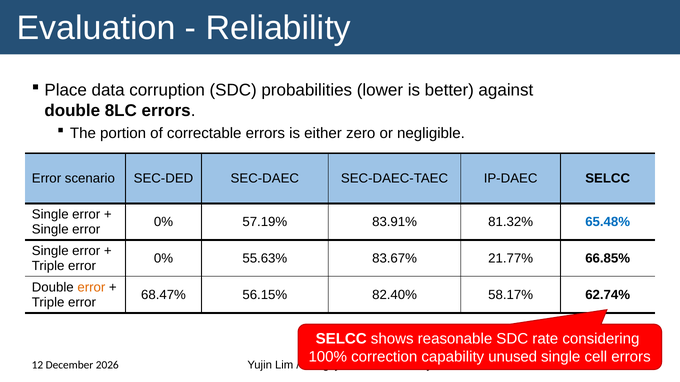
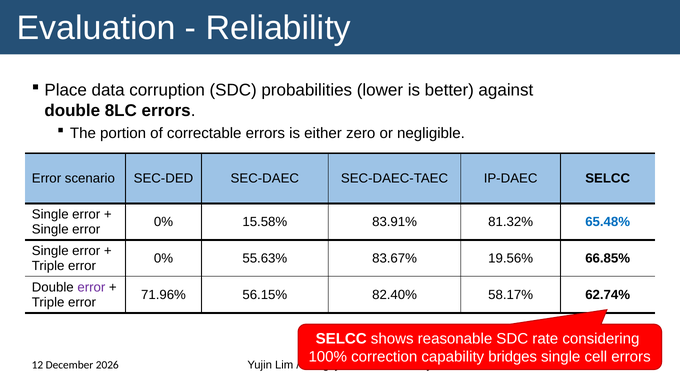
57.19%: 57.19% -> 15.58% (265, 222)
21.77%: 21.77% -> 19.56% (511, 259)
error colour: orange -> purple (91, 288)
68.47%: 68.47% -> 71.96% (163, 295)
unused: unused -> bridges (513, 357)
